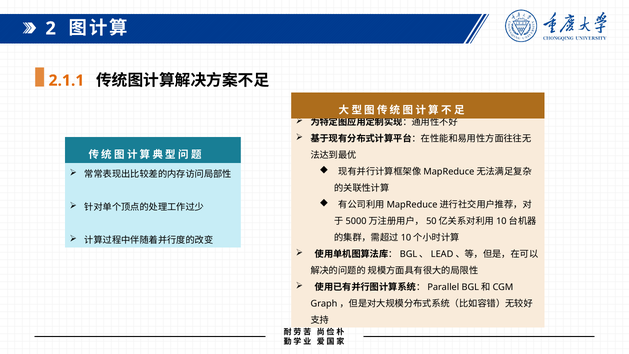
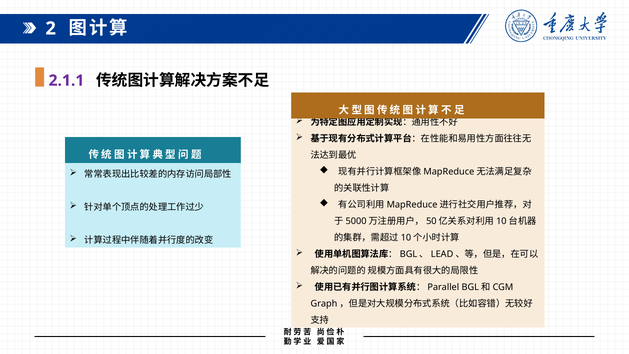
2.1.1 colour: orange -> purple (66, 81)
